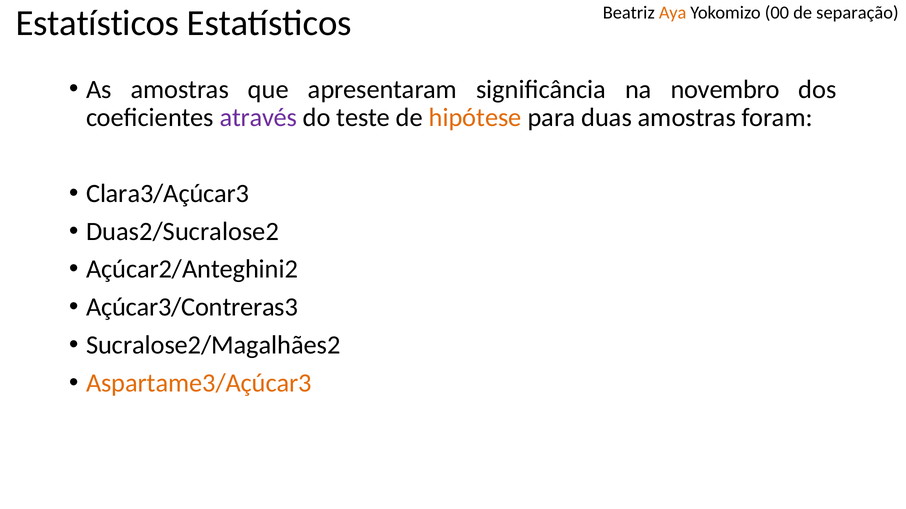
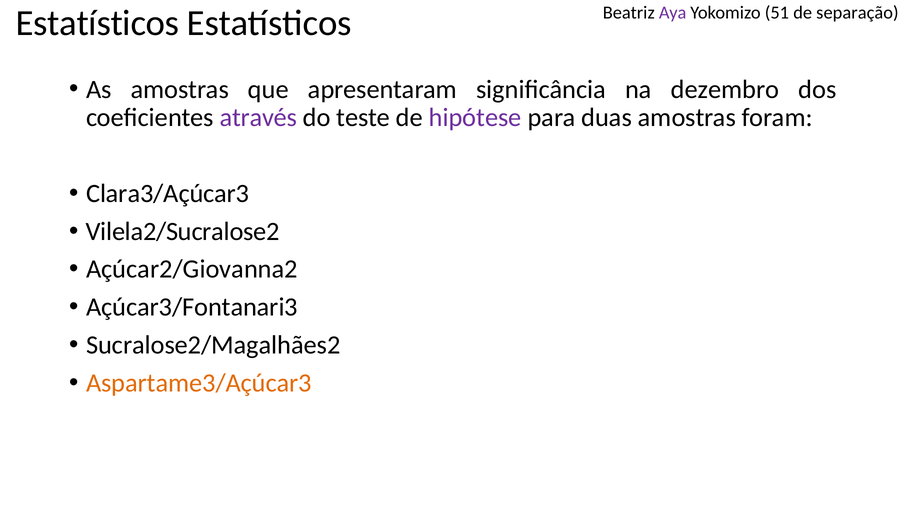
Aya colour: orange -> purple (673, 13)
00: 00 -> 51 (777, 13)
novembro: novembro -> dezembro (725, 89)
hipótese colour: orange -> purple (475, 118)
Duas2/Sucralose2: Duas2/Sucralose2 -> Vilela2/Sucralose2 (183, 232)
Açúcar2/Anteghini2: Açúcar2/Anteghini2 -> Açúcar2/Giovanna2 (192, 270)
Açúcar3/Contreras3: Açúcar3/Contreras3 -> Açúcar3/Fontanari3 (192, 308)
